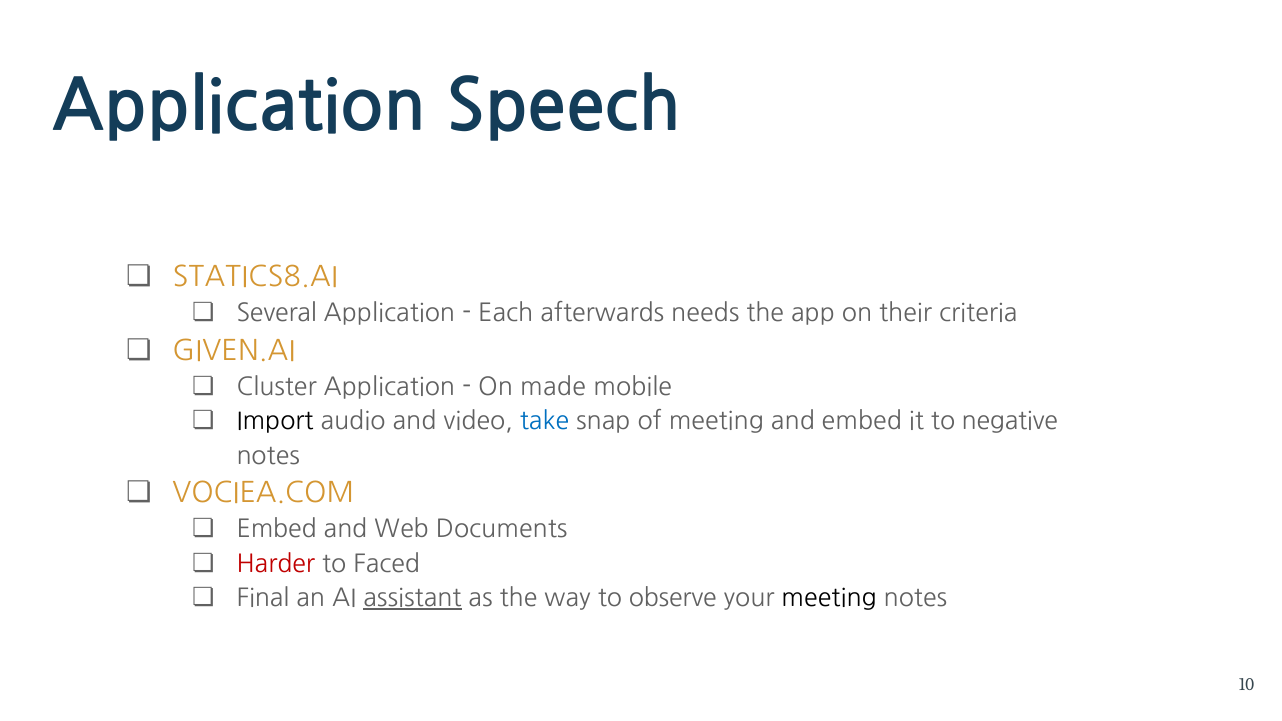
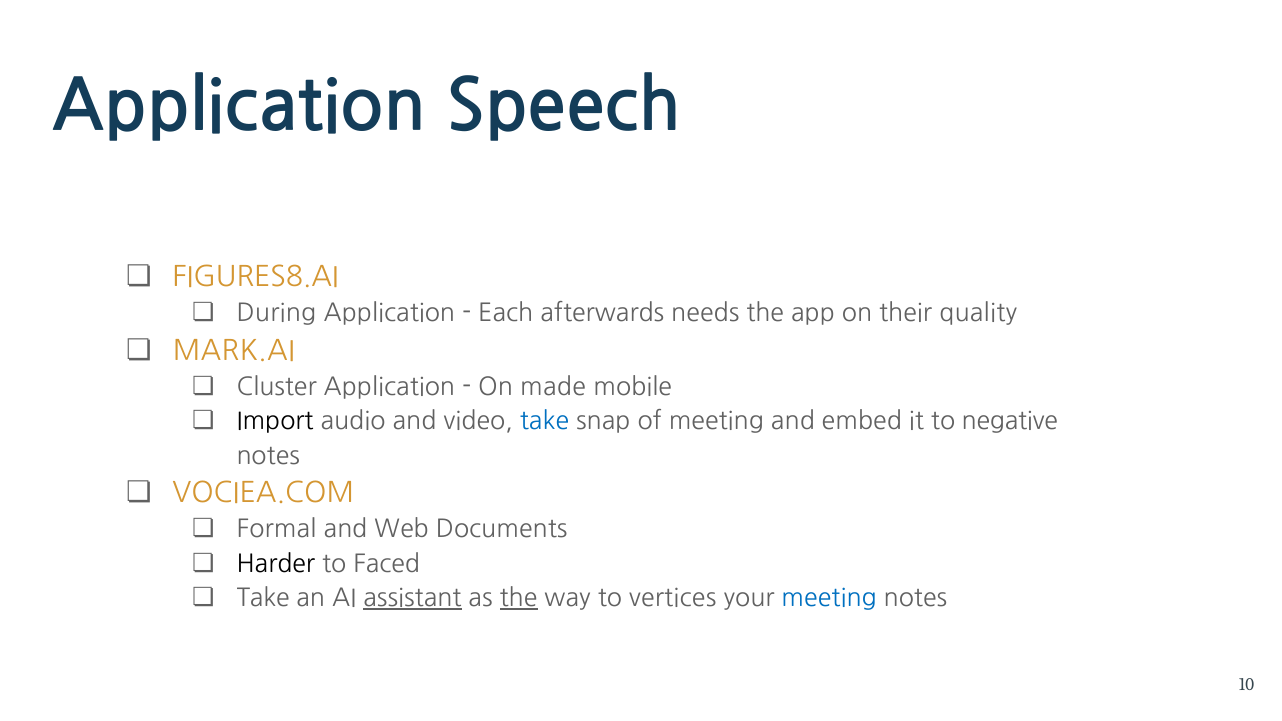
STATICS8.AI: STATICS8.AI -> FIGURES8.AI (256, 277)
Several: Several -> During (276, 314)
criteria: criteria -> quality (978, 314)
GIVEN.AI: GIVEN.AI -> MARK.AI (234, 351)
Embed: Embed -> Formal (276, 530)
Harder colour: red -> black (276, 564)
Final: Final -> Take (263, 599)
the underline: none -> present (519, 599)
observe: observe -> vertices (673, 599)
meeting colour: black -> blue (829, 599)
